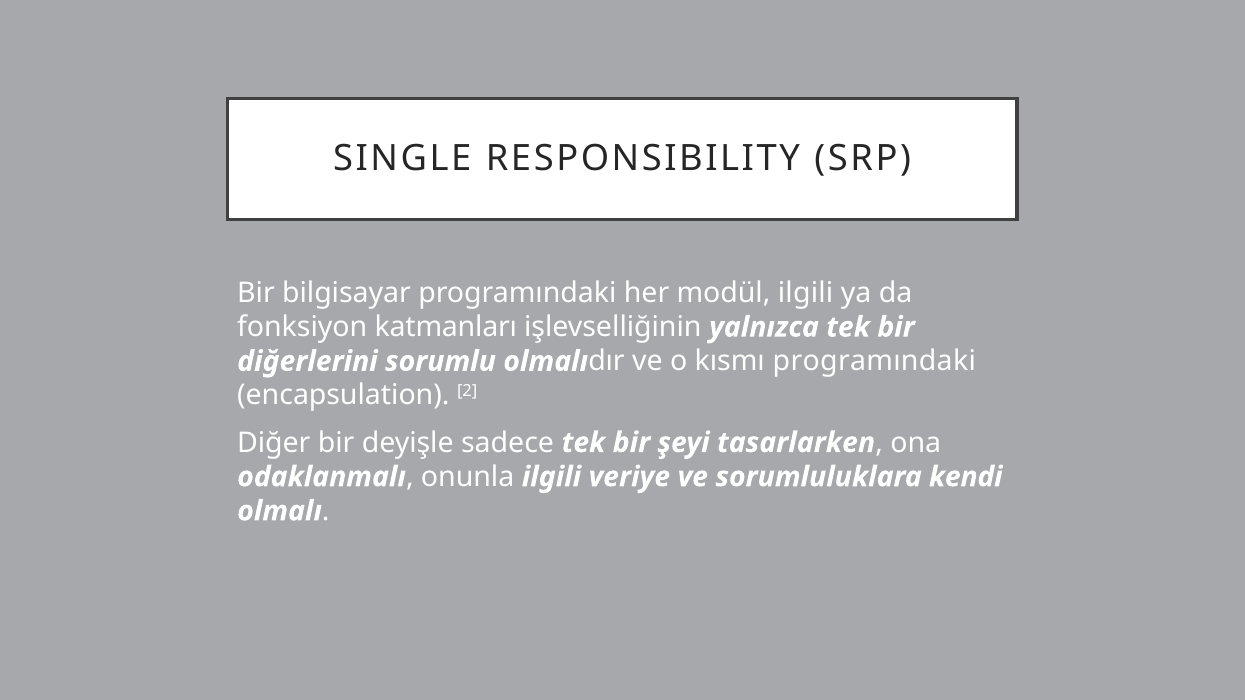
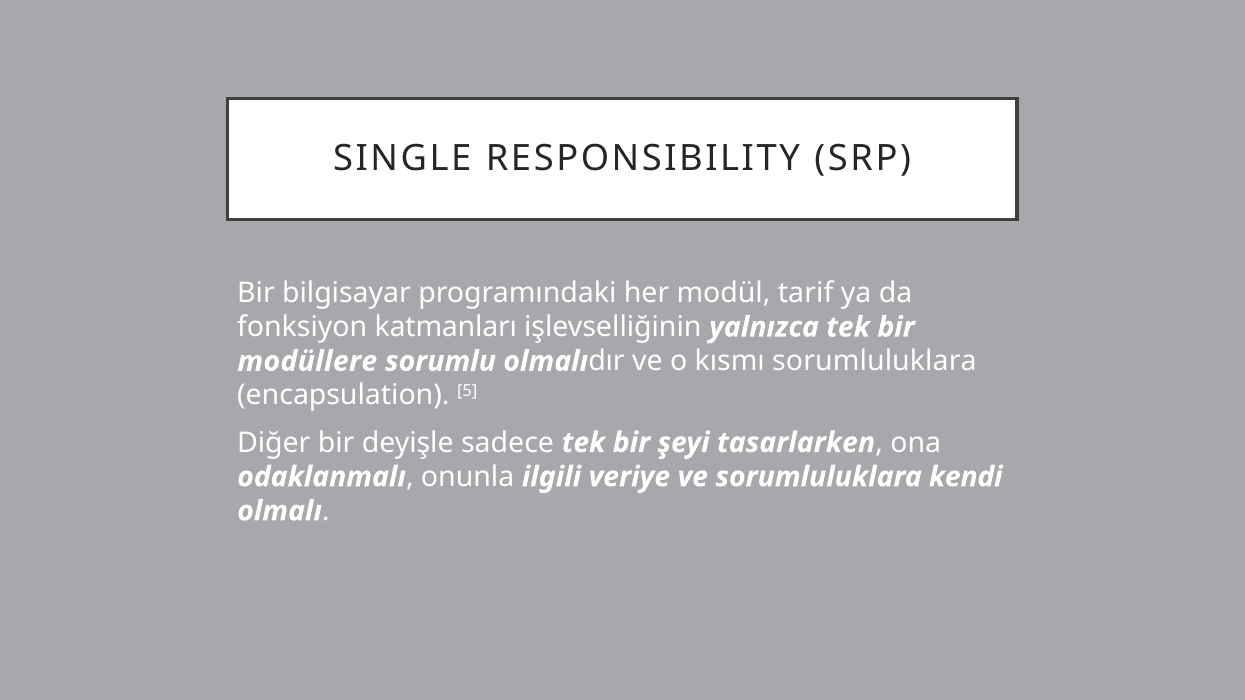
modül ilgili: ilgili -> tarif (806, 293)
diğerlerini: diğerlerini -> modüllere (307, 362)
kısmı programındaki: programındaki -> sorumluluklara (874, 362)
2: 2 -> 5 (467, 391)
